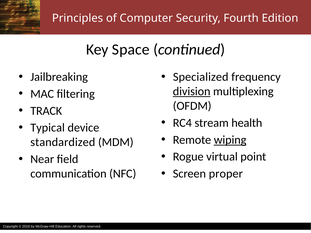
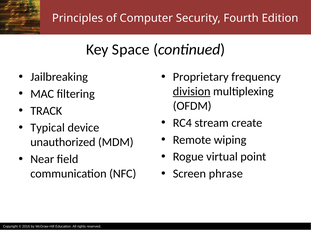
Specialized: Specialized -> Proprietary (201, 77)
health: health -> create (247, 123)
wiping underline: present -> none (230, 140)
standardized: standardized -> unauthorized (63, 142)
proper: proper -> phrase (226, 174)
